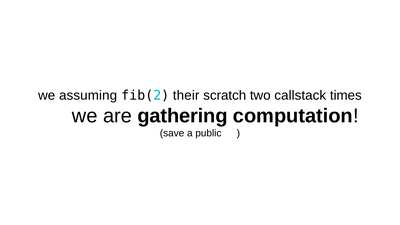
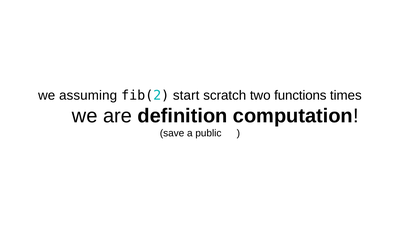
their: their -> start (186, 95)
callstack: callstack -> functions (300, 95)
gathering: gathering -> definition (182, 116)
